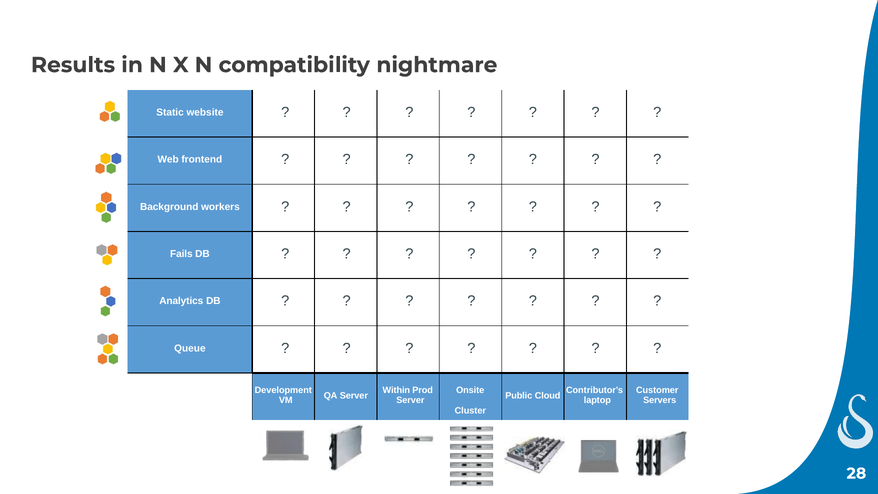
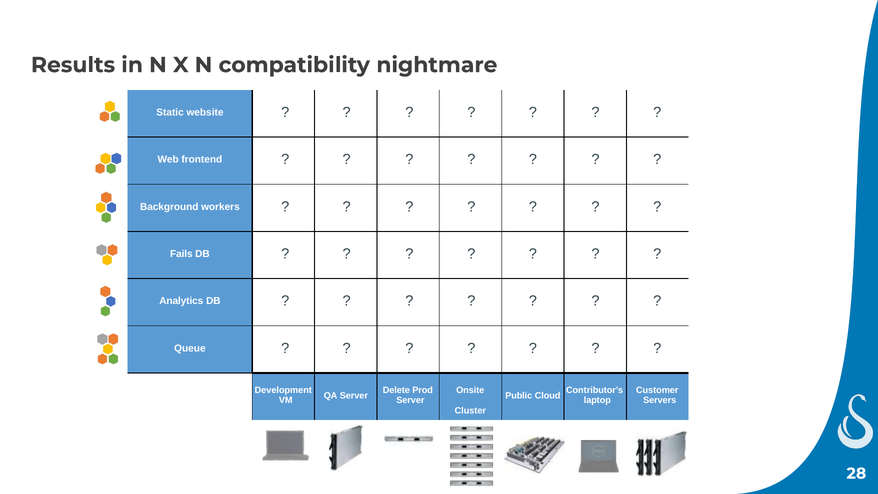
Within: Within -> Delete (396, 390)
